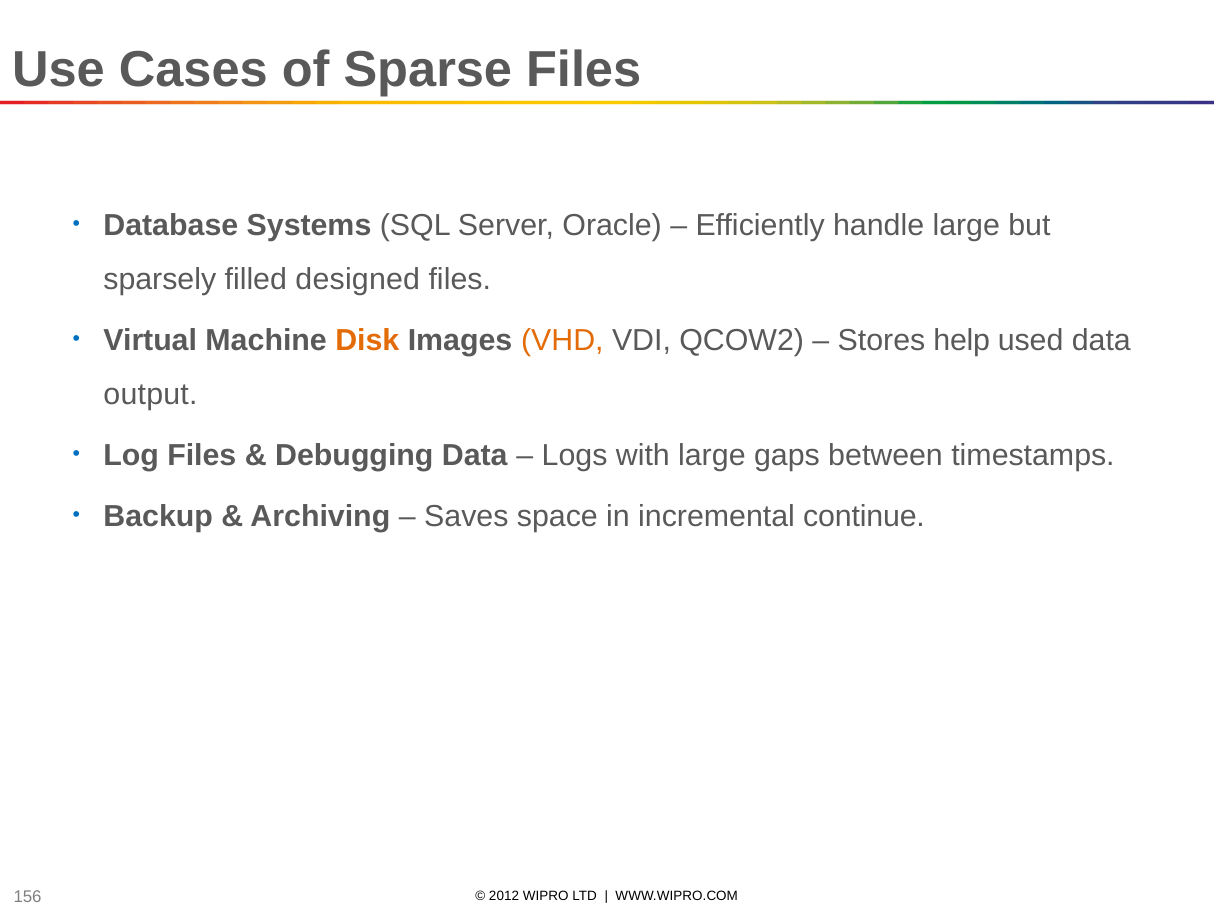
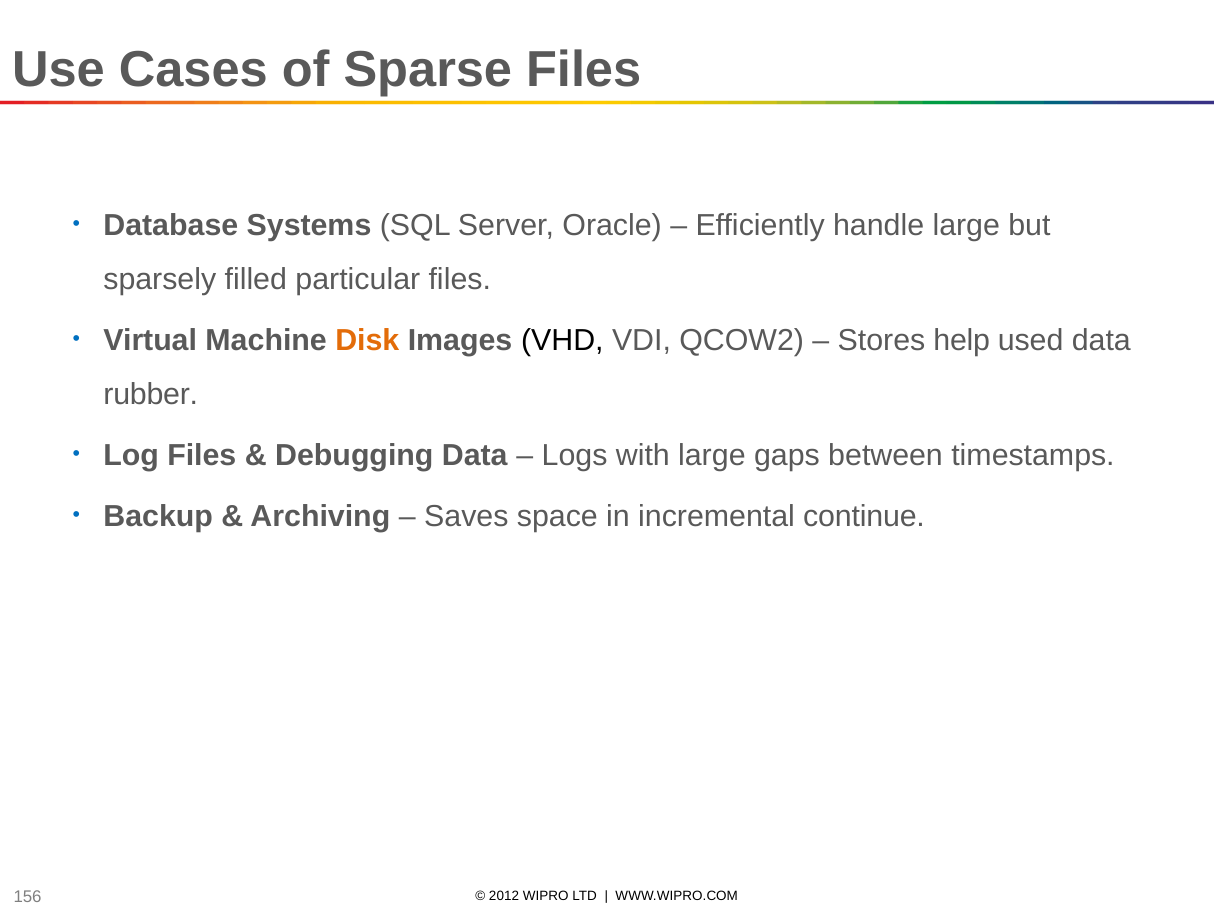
designed: designed -> particular (358, 280)
VHD colour: orange -> black (562, 340)
output: output -> rubber (151, 395)
